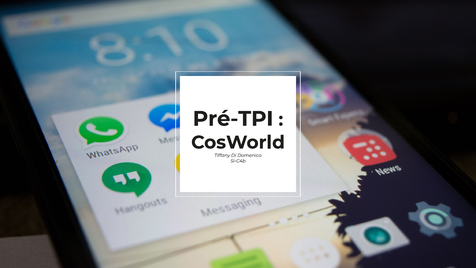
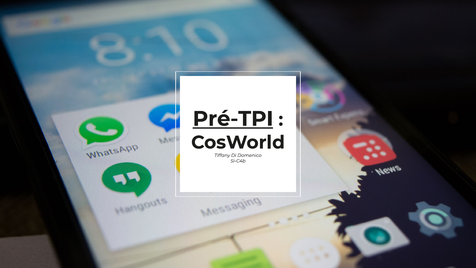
Pré-TPI underline: none -> present (233, 119)
